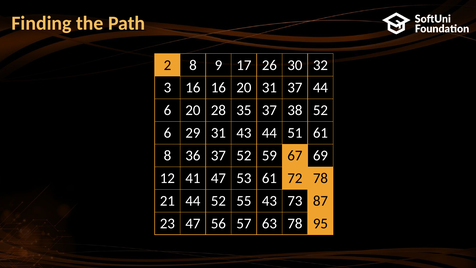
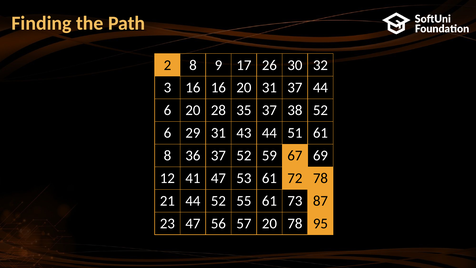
55 43: 43 -> 61 (269, 201)
57 63: 63 -> 20 (269, 223)
